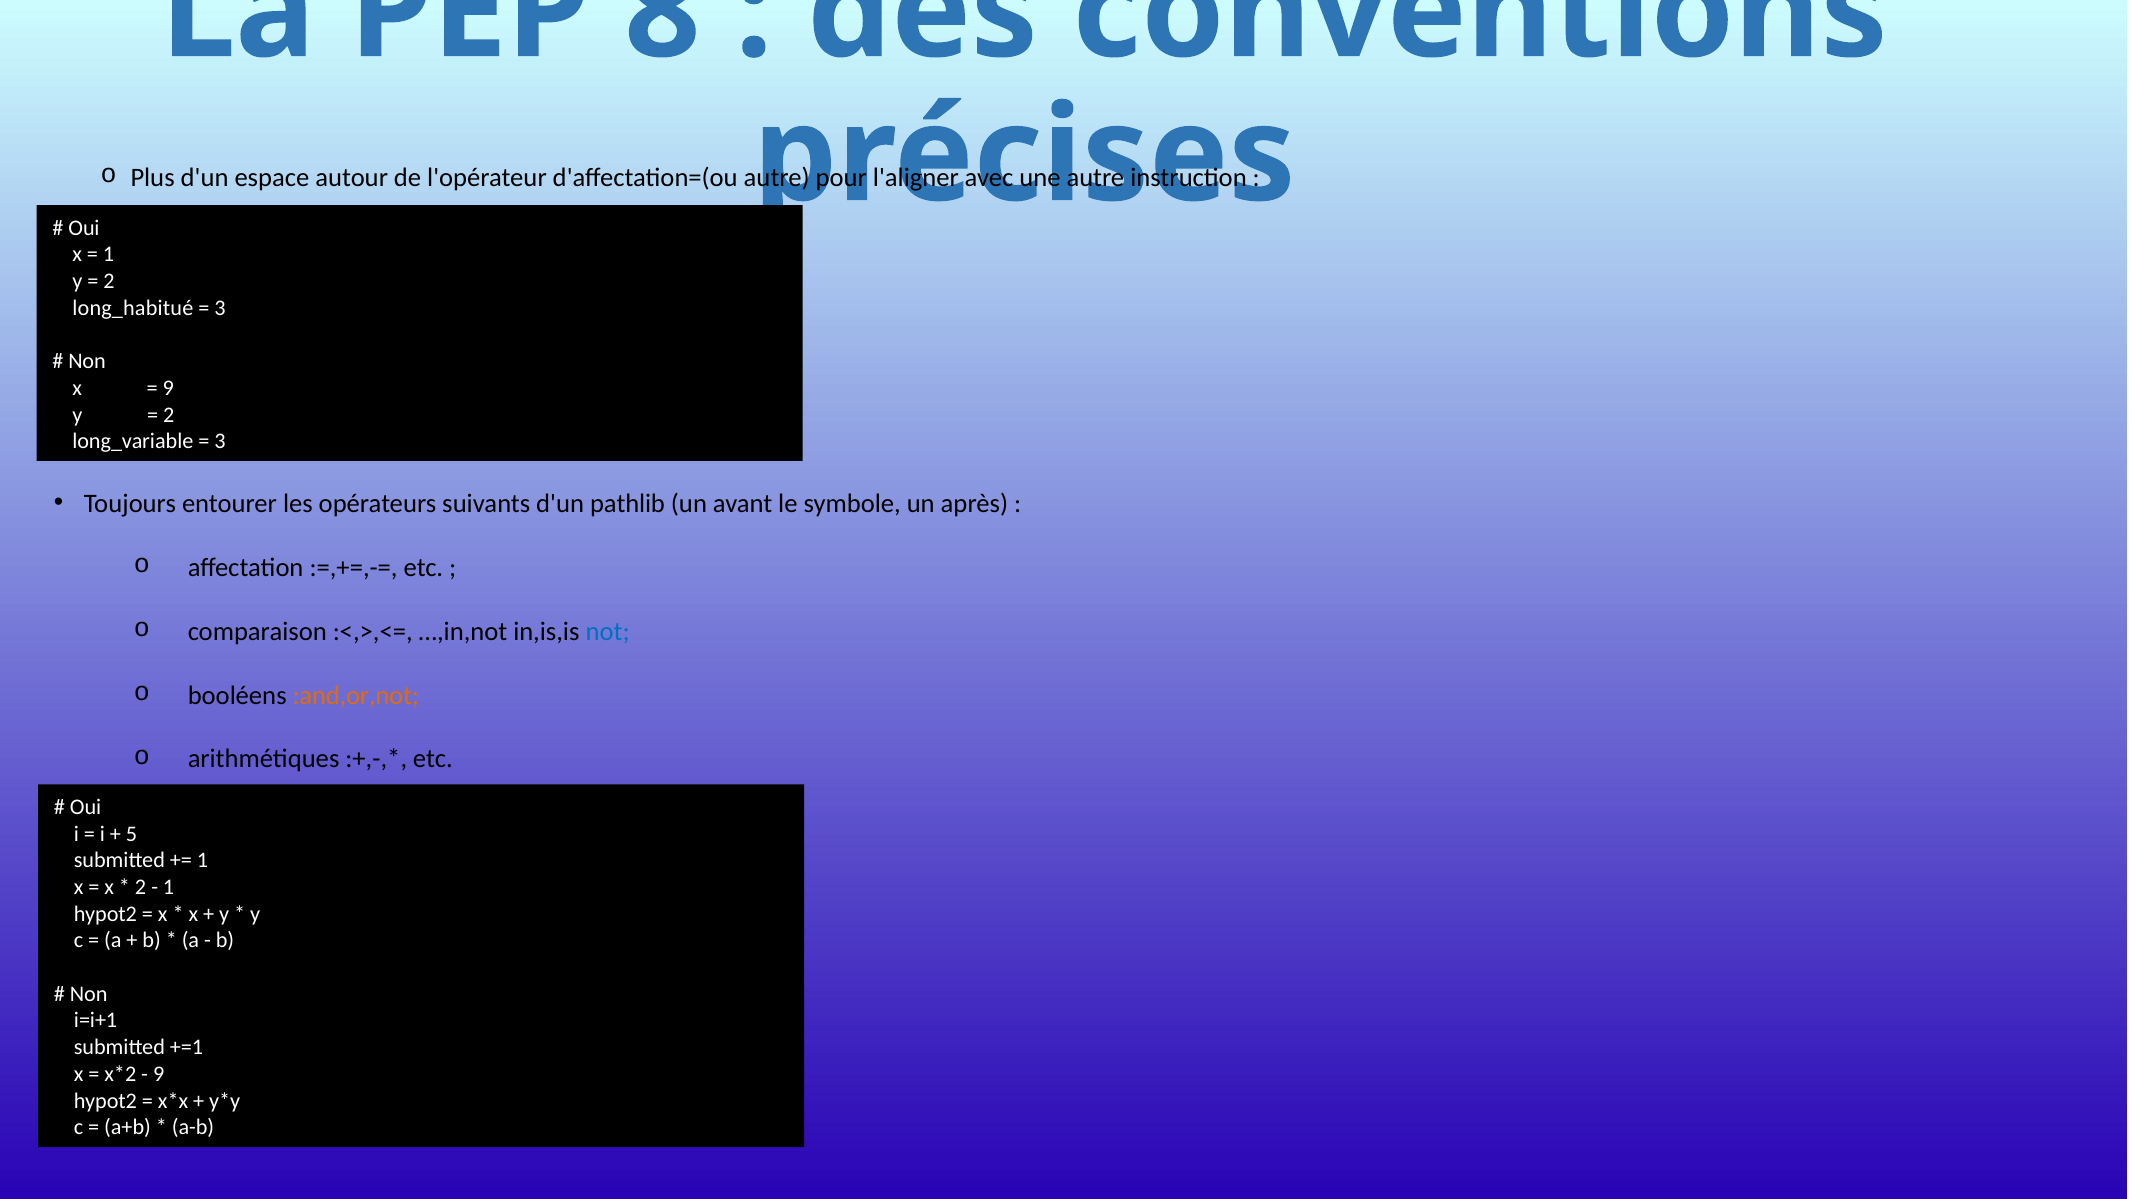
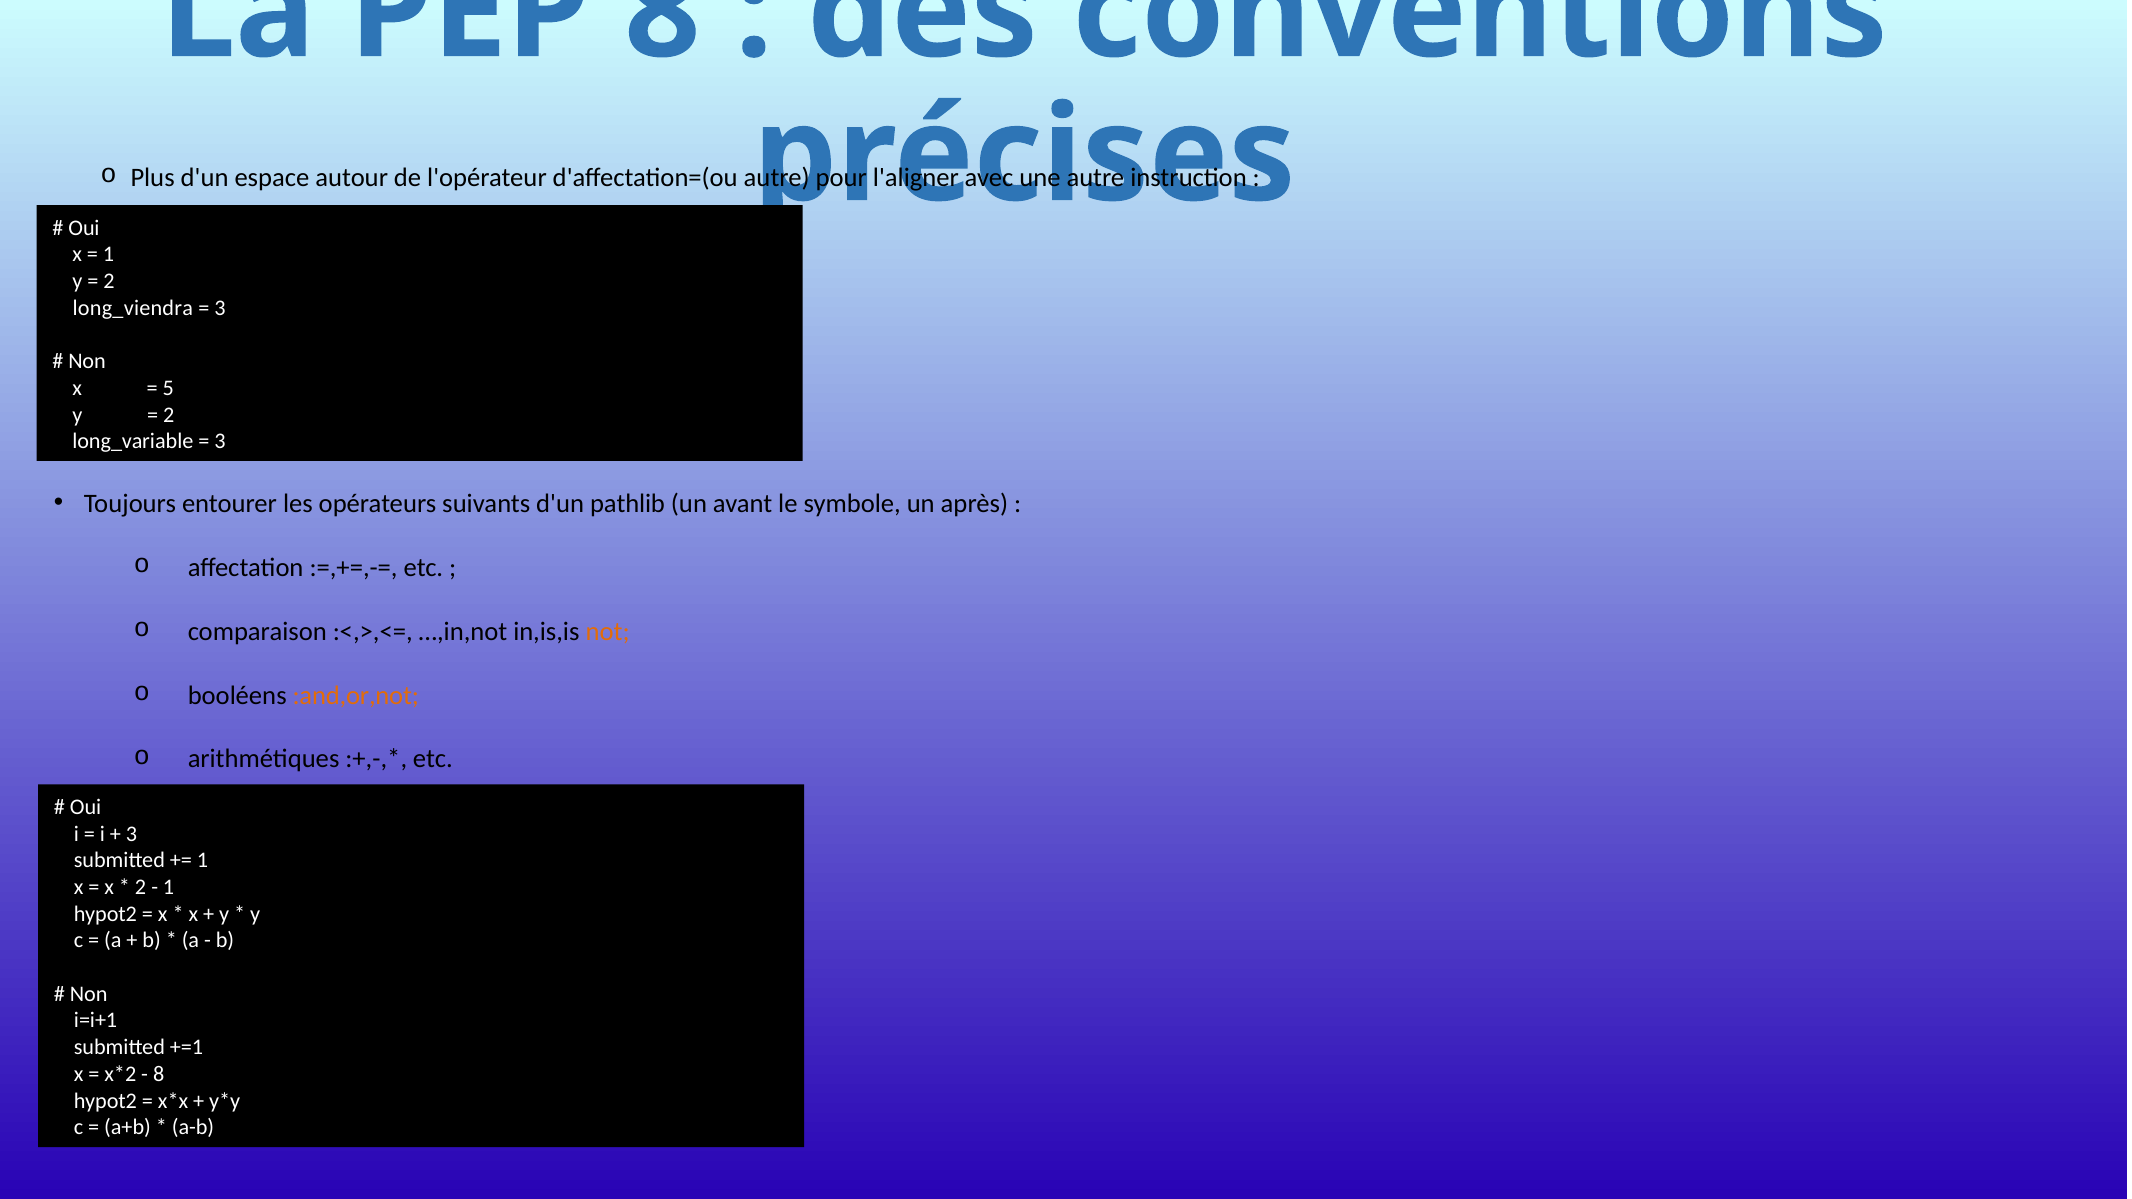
long_habitué: long_habitué -> long_viendra (133, 308)
9: 9 -> 5 (168, 388)
not colour: blue -> orange (608, 631)
5: 5 -> 3 (132, 834)
9: 9 -> 8 (159, 1074)
